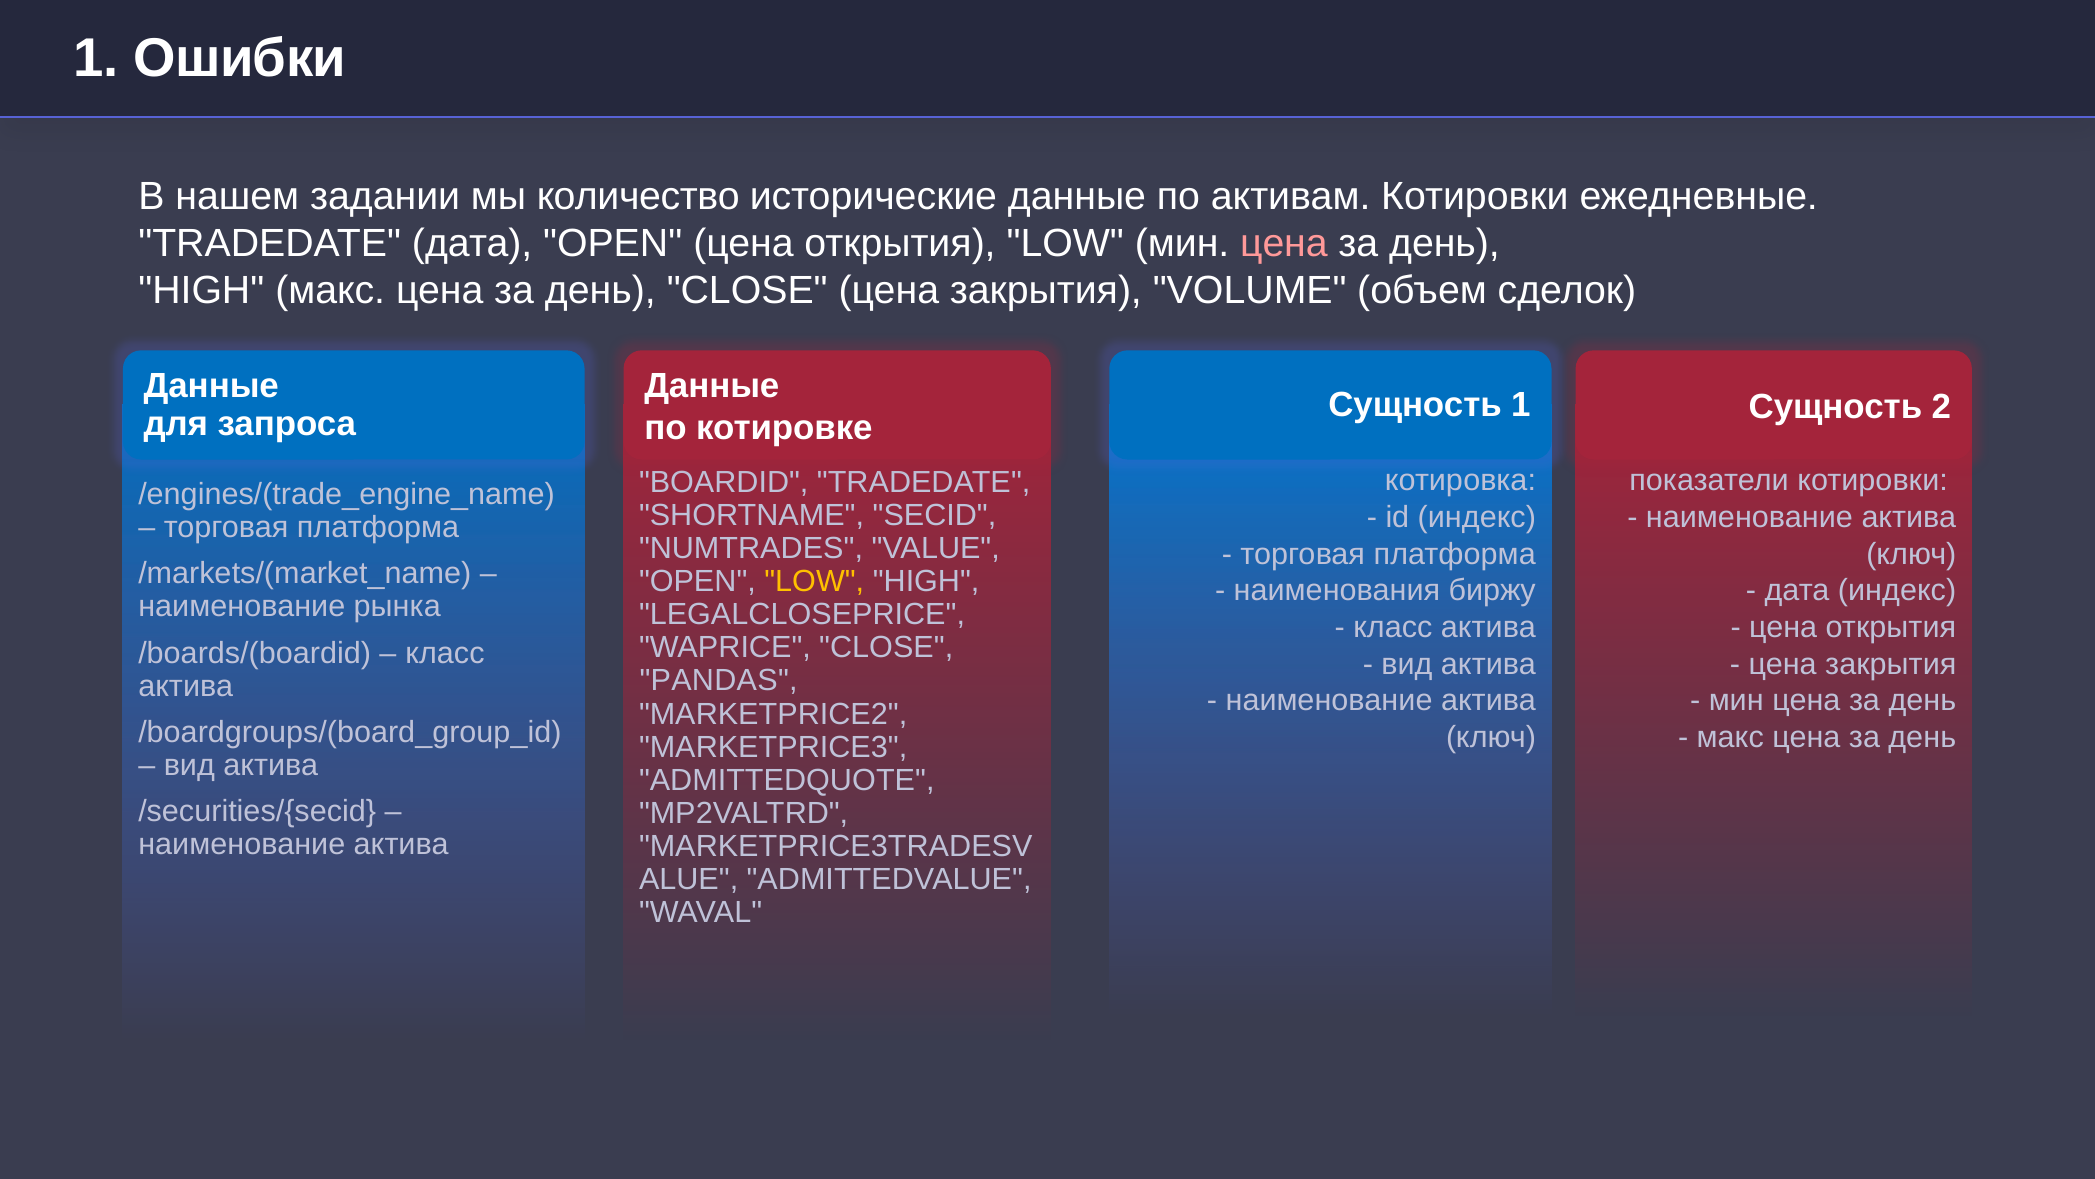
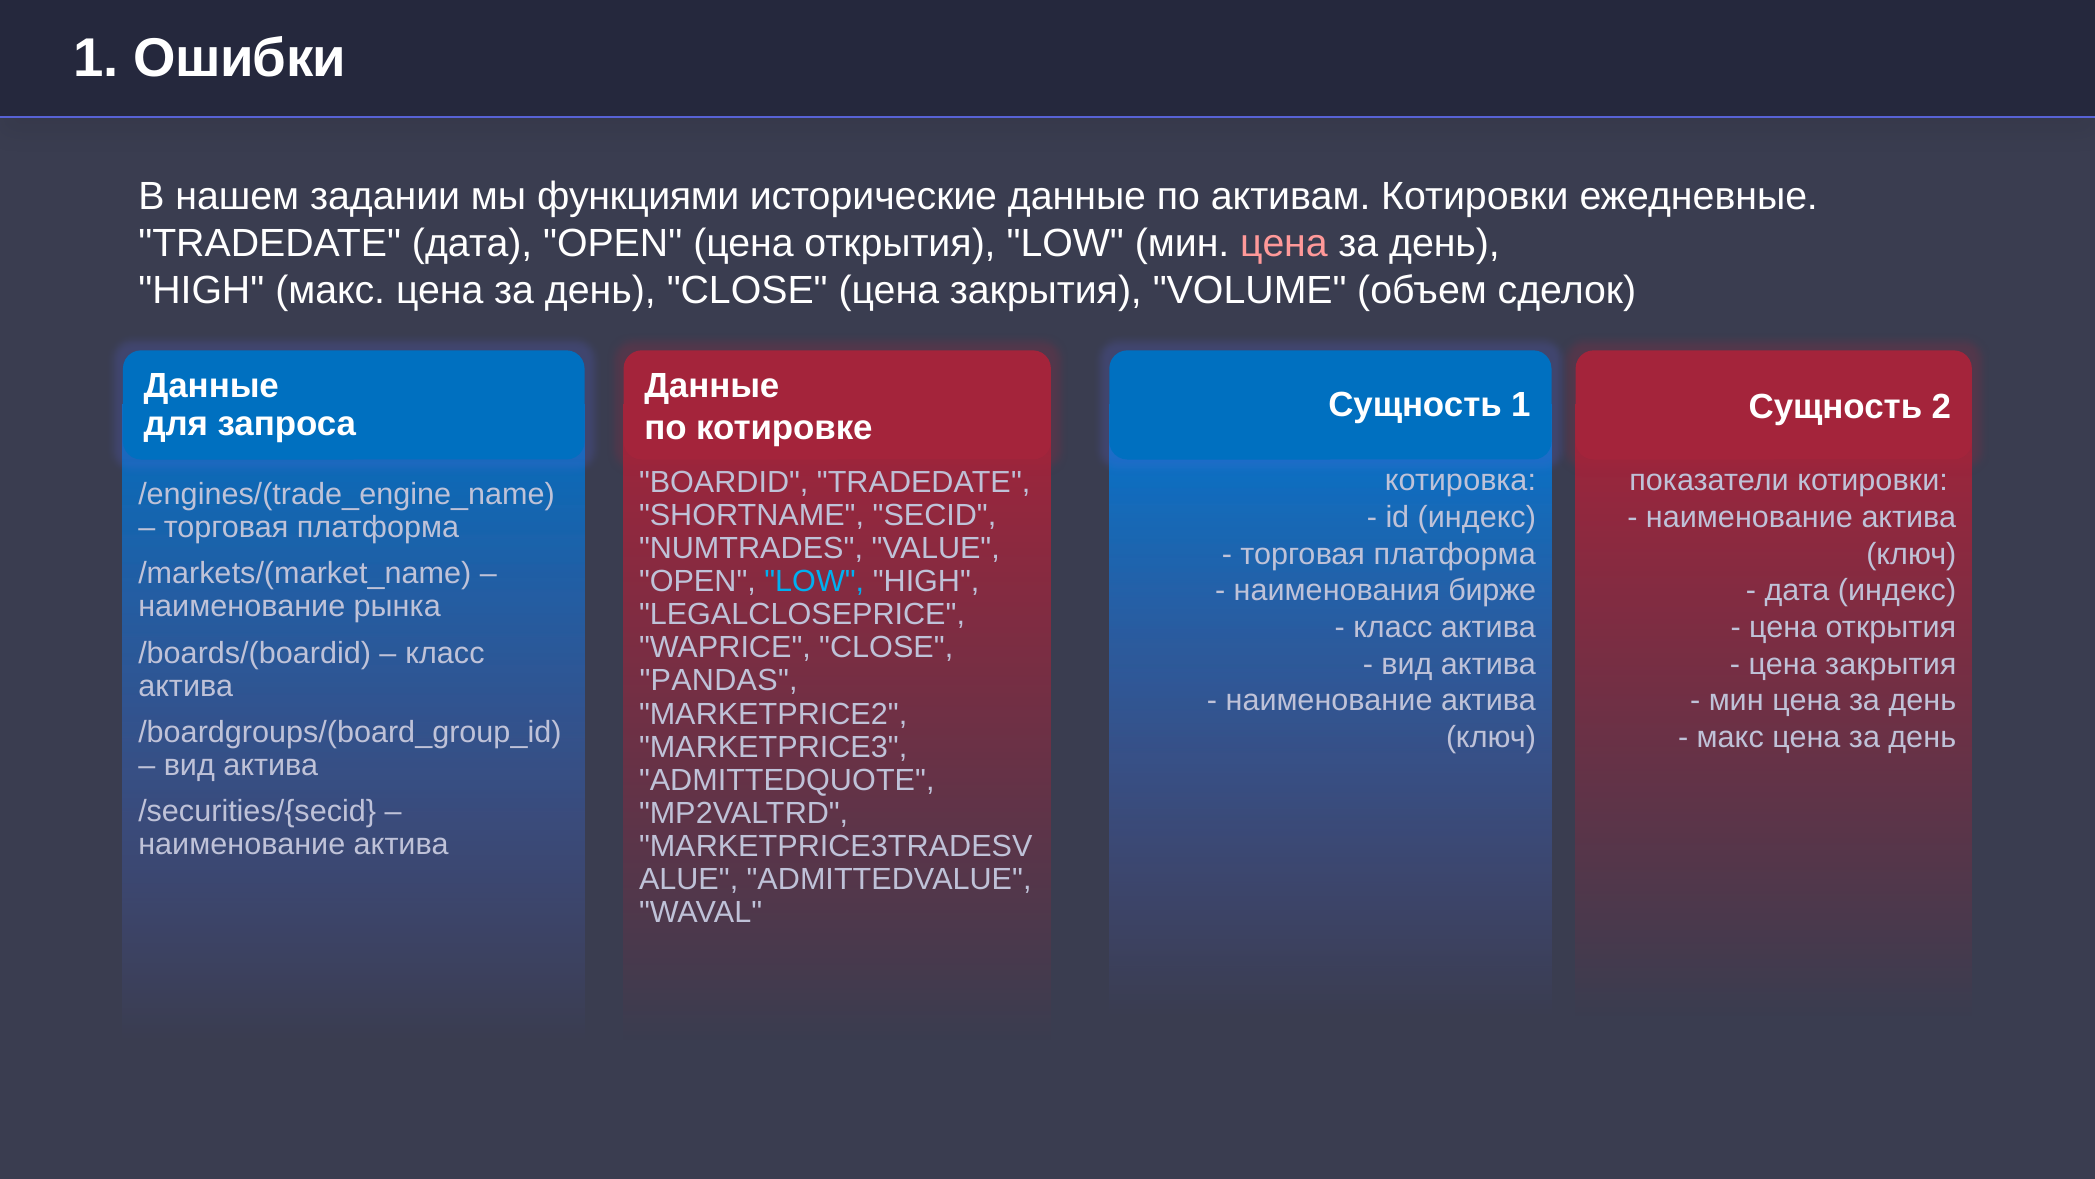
количество: количество -> функциями (638, 196)
LOW colour: yellow -> light blue (814, 581)
биржу: биржу -> бирже (1492, 590)
